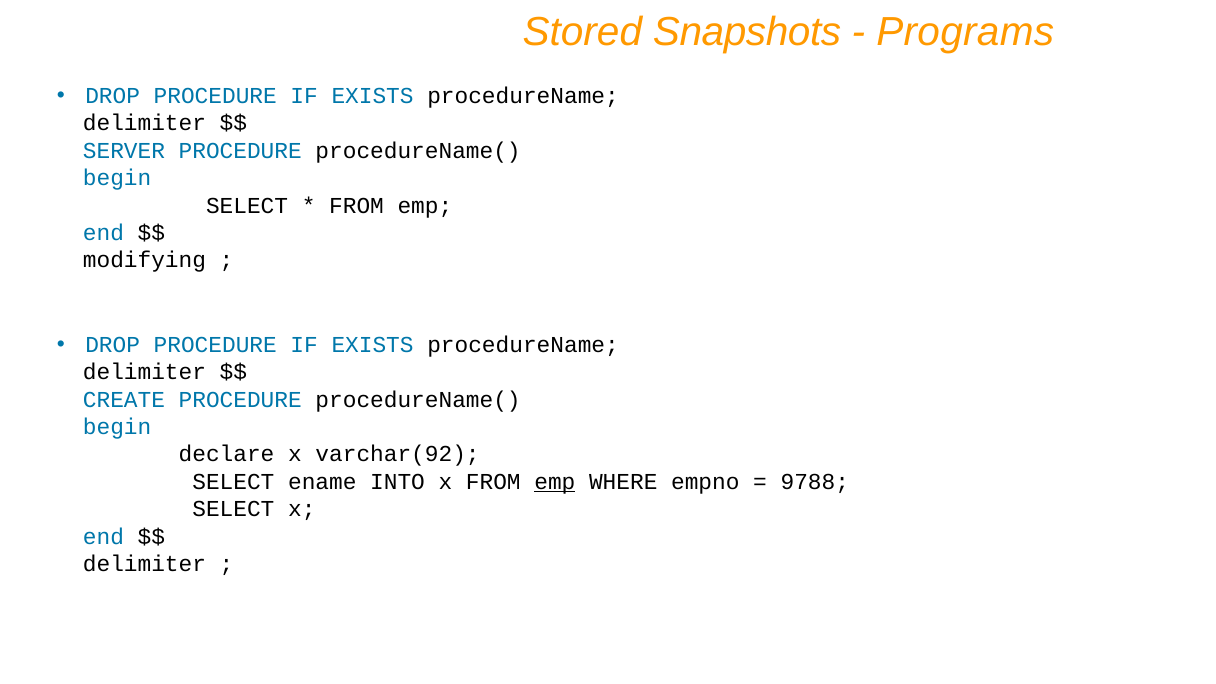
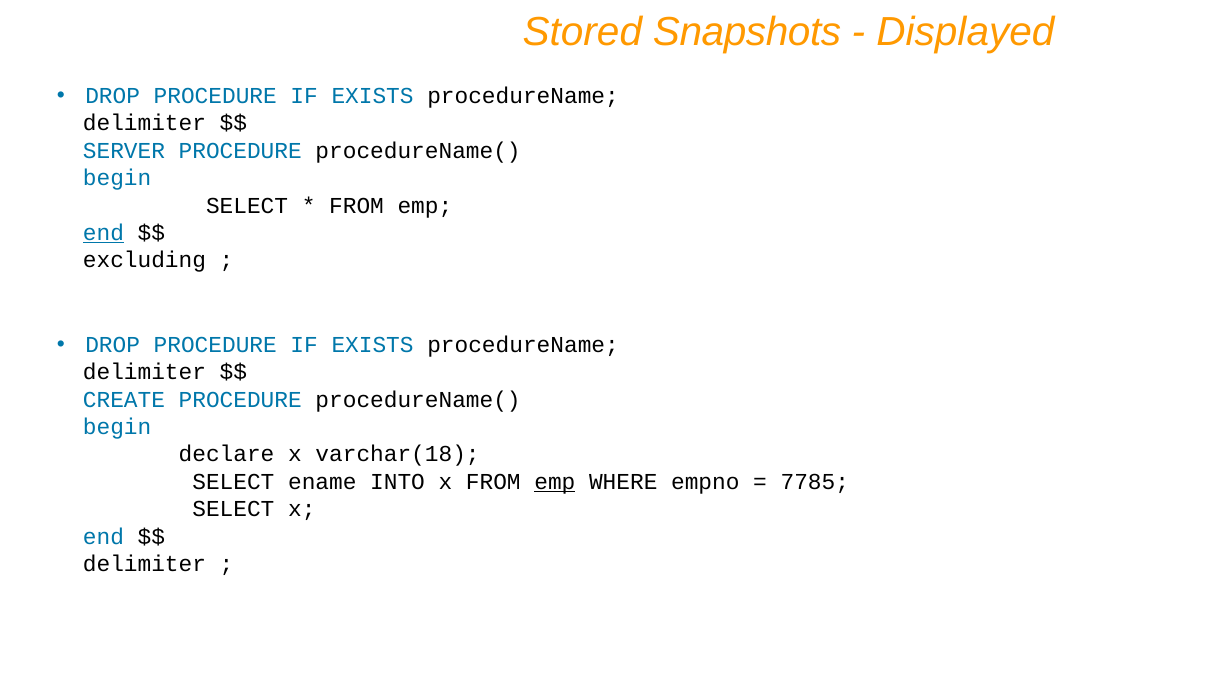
Programs: Programs -> Displayed (965, 32)
end underline: none -> present (103, 233)
modifying: modifying -> excluding (144, 260)
varchar(92: varchar(92 -> varchar(18 (398, 454)
9788: 9788 -> 7785 (815, 482)
